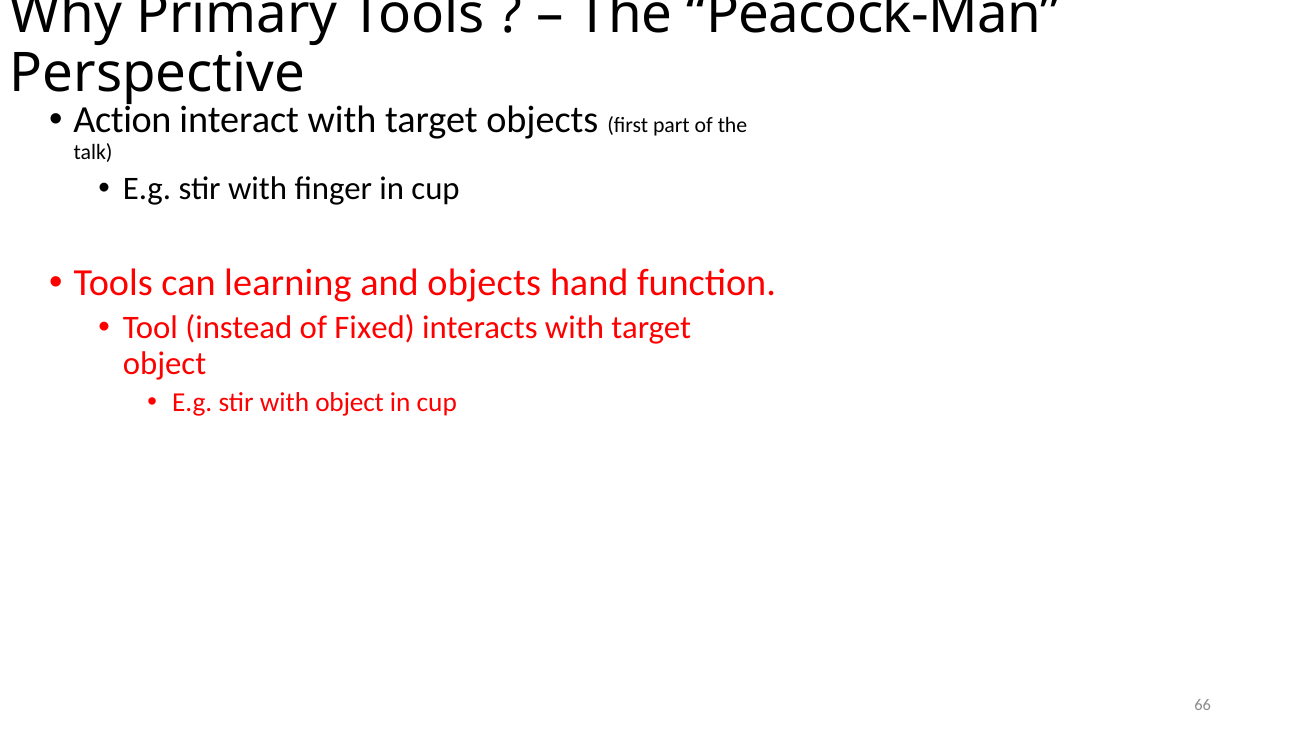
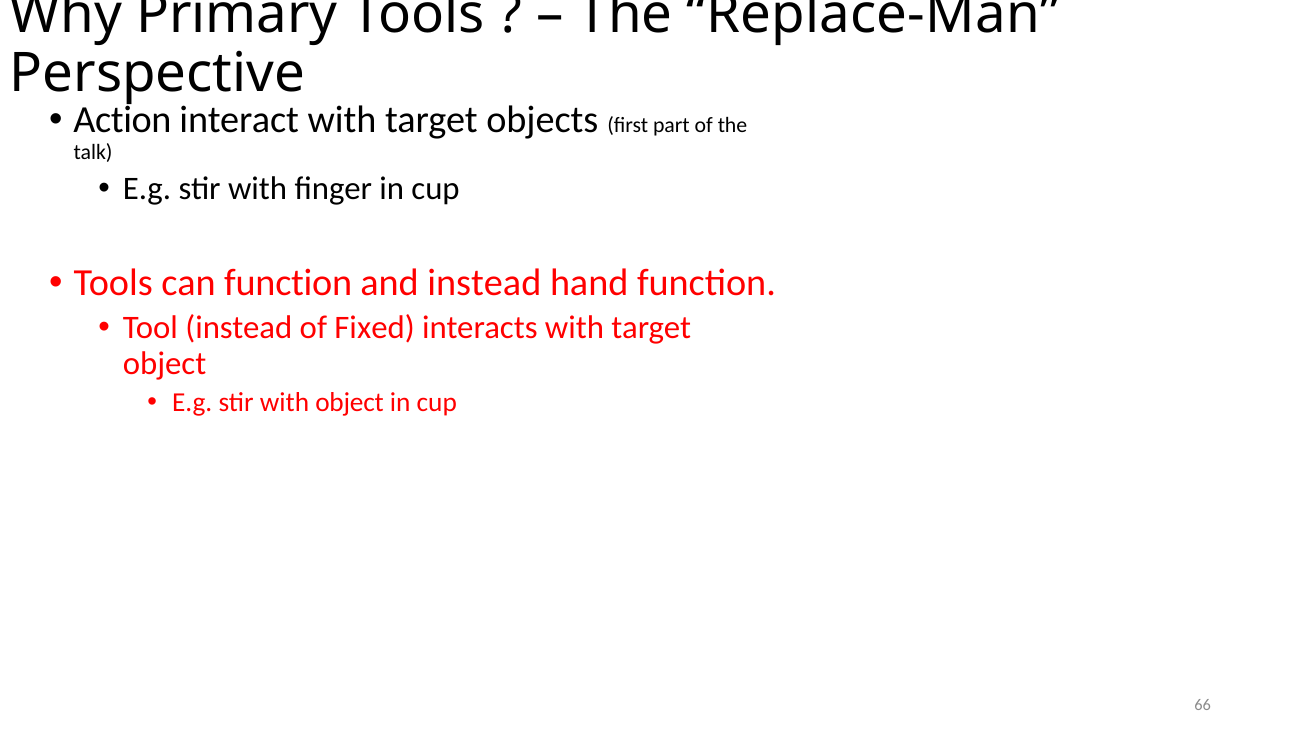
Peacock-Man: Peacock-Man -> Replace-Man (873, 15)
can learning: learning -> function (288, 283)
and objects: objects -> instead (484, 283)
